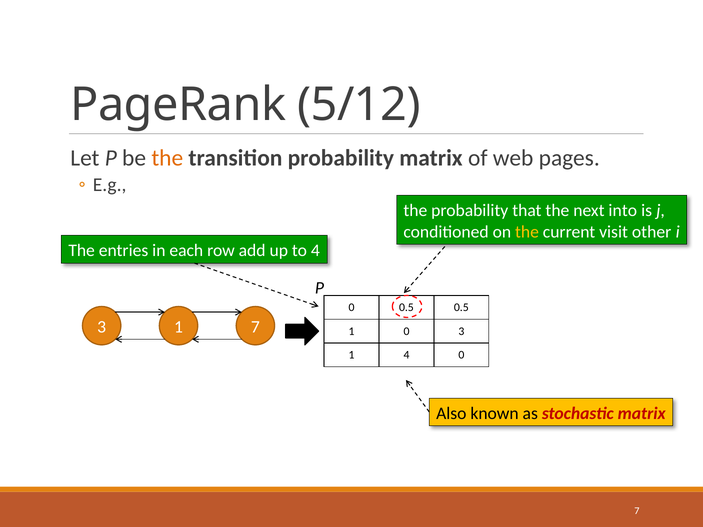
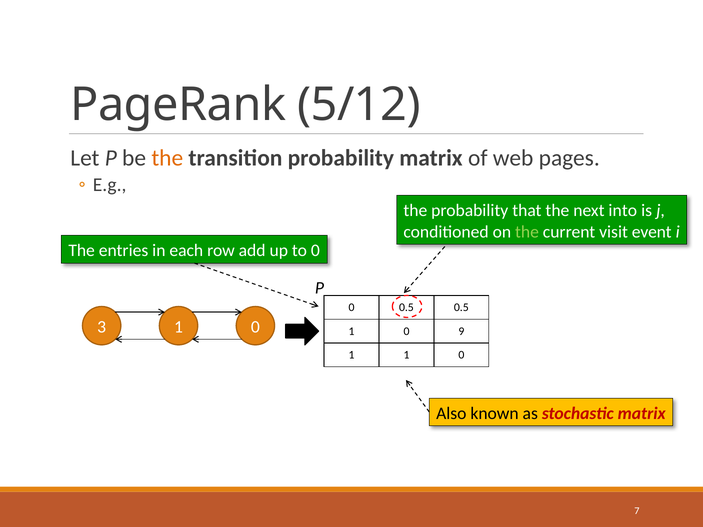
the colour: yellow -> light green (527, 232)
other: other -> event (652, 232)
to 4: 4 -> 0 (315, 250)
3 1 7: 7 -> 0 (255, 327)
0 3: 3 -> 9 (461, 331)
1 4: 4 -> 1 (406, 355)
